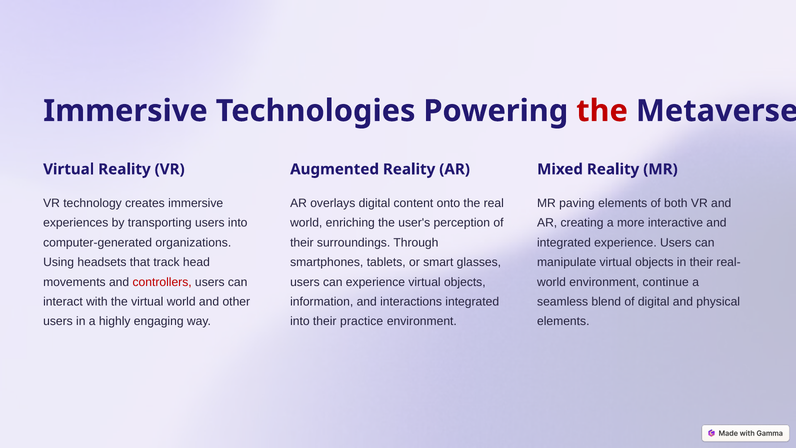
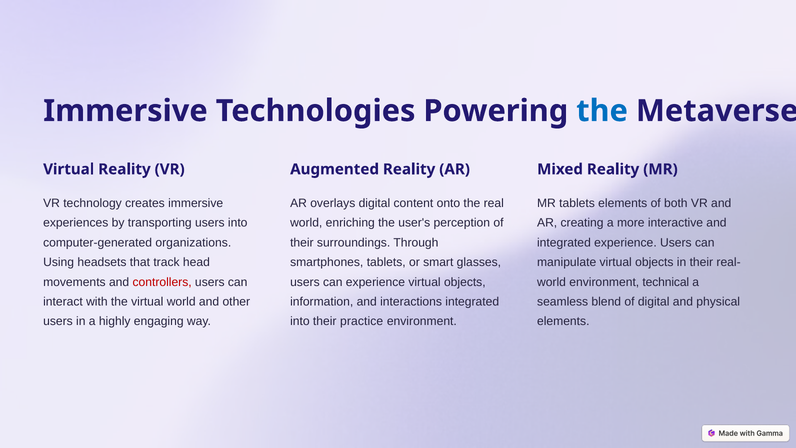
the colour: red -> blue (602, 111)
MR paving: paving -> tablets (577, 203)
continue: continue -> technical (666, 282)
